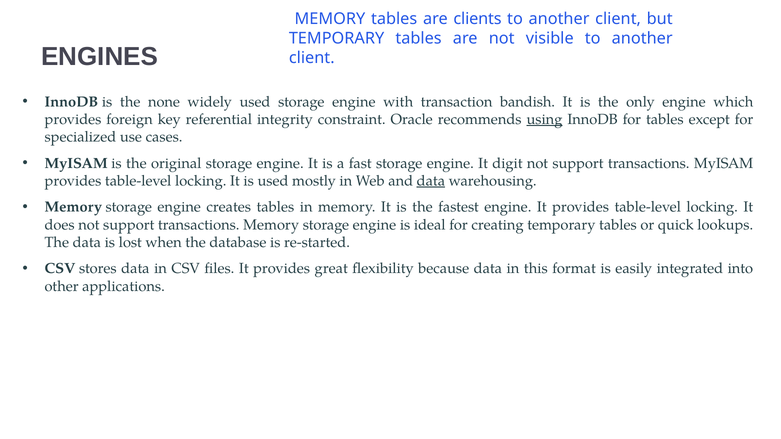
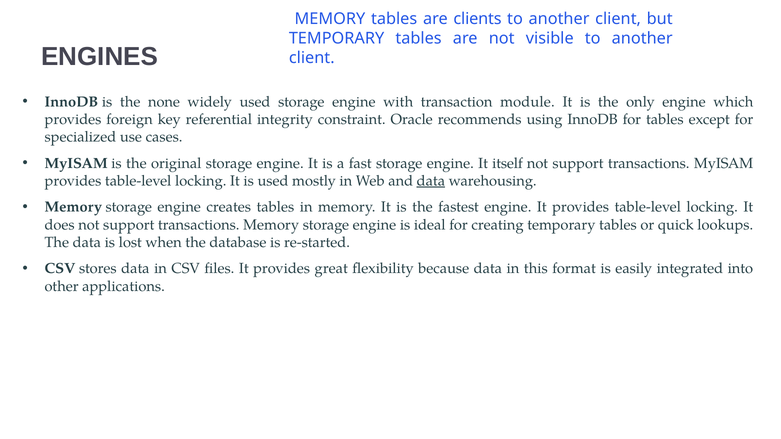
bandish: bandish -> module (527, 102)
using underline: present -> none (544, 119)
digit: digit -> itself (508, 163)
